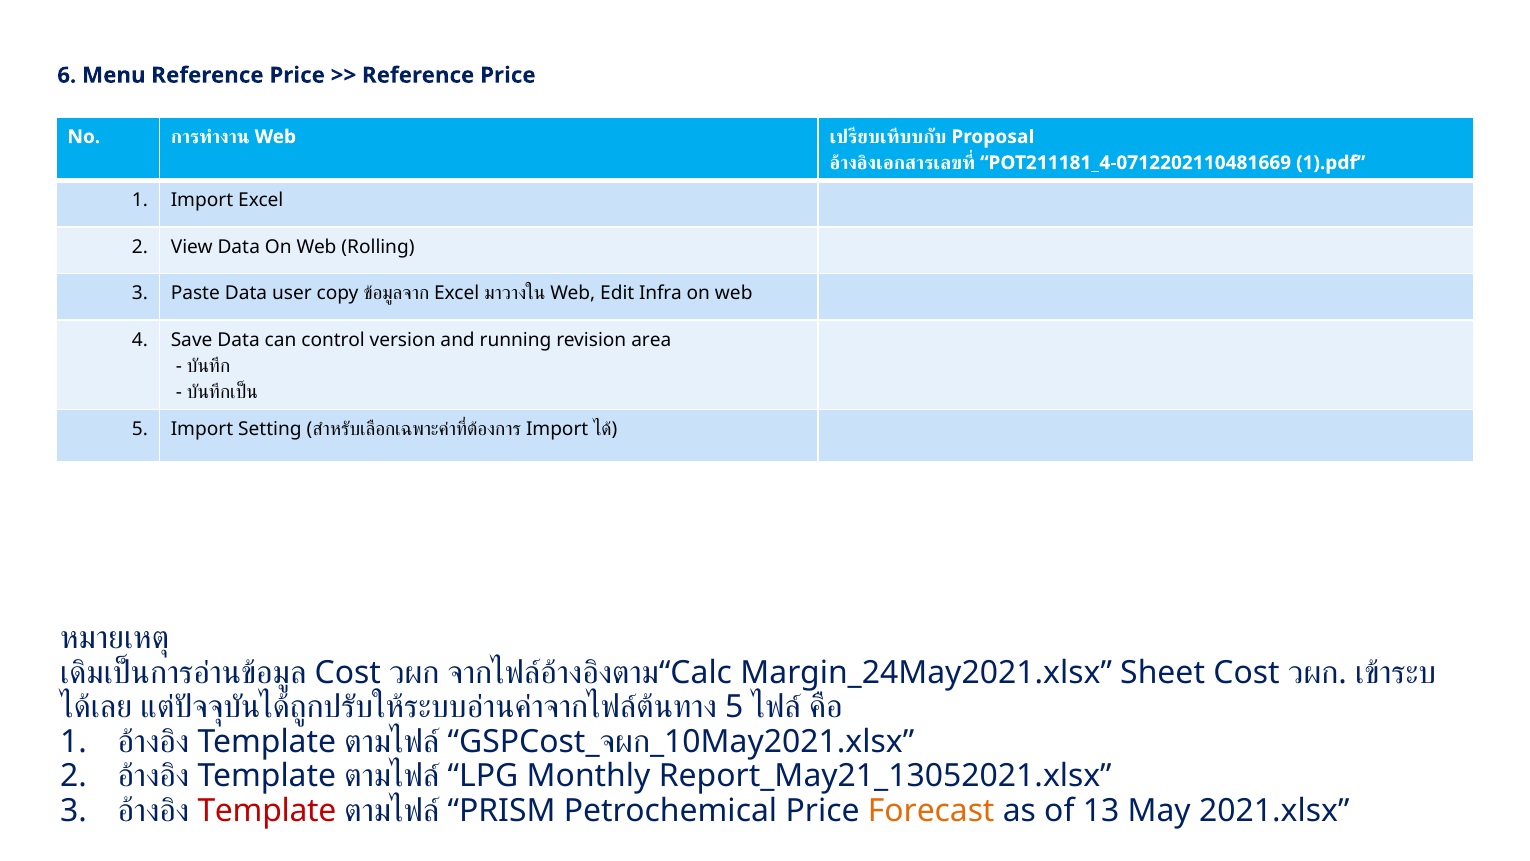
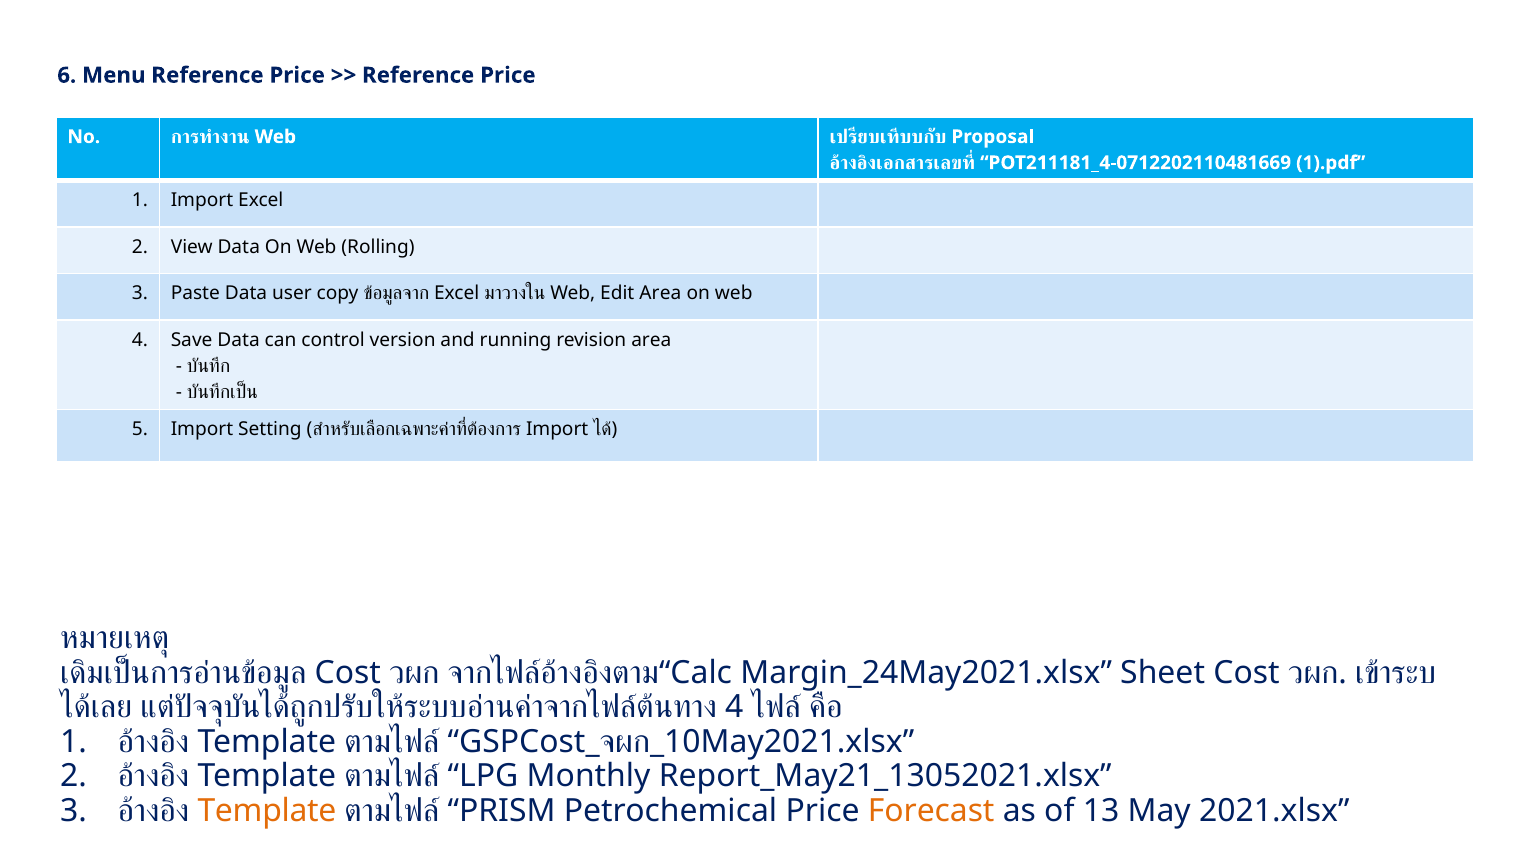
Edit Infra: Infra -> Area (660, 293)
5: 5 -> 4 (734, 707)
Template colour: red -> orange (267, 810)
